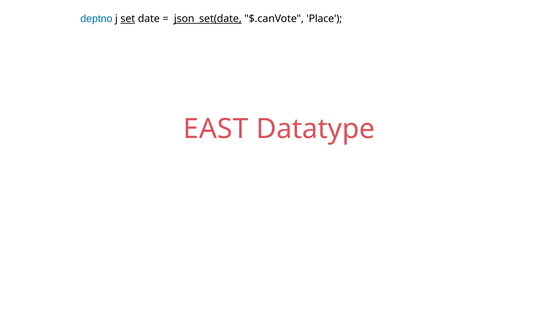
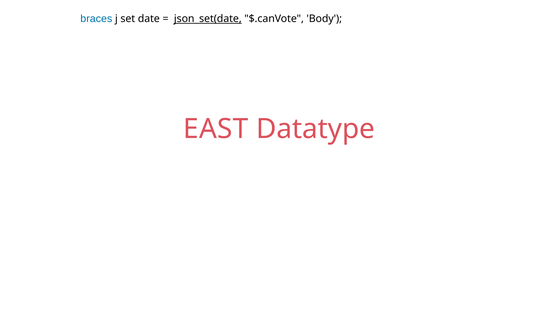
deptno: deptno -> braces (96, 19)
set underline: present -> none (128, 19)
Place: Place -> Body (324, 19)
